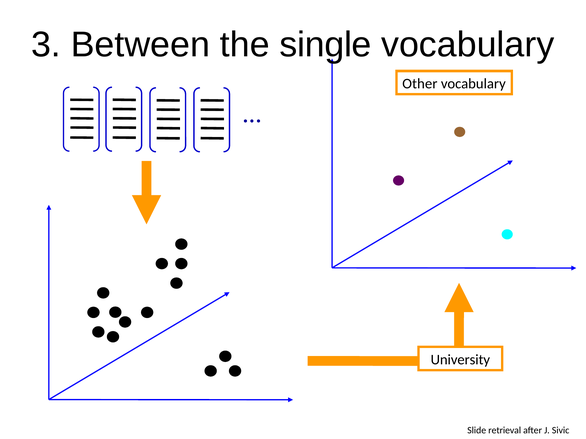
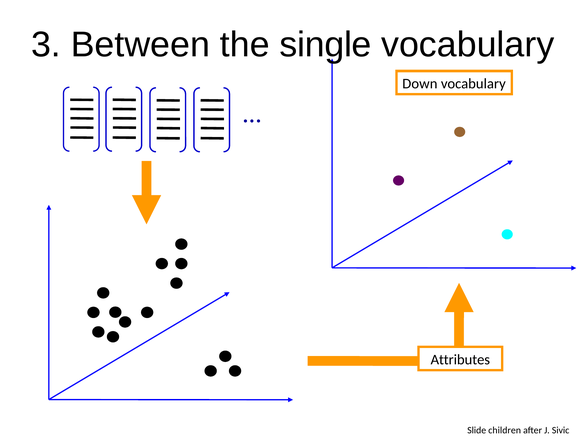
Other: Other -> Down (420, 84)
University: University -> Attributes (460, 360)
retrieval: retrieval -> children (505, 431)
